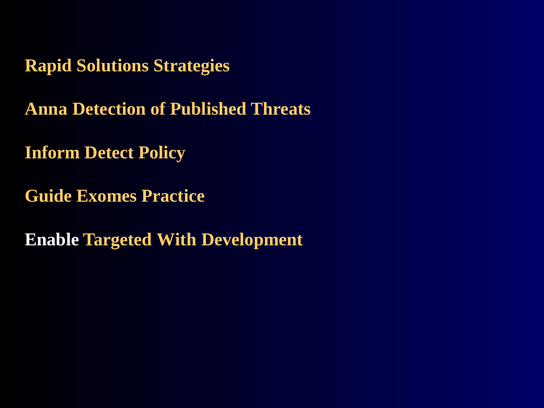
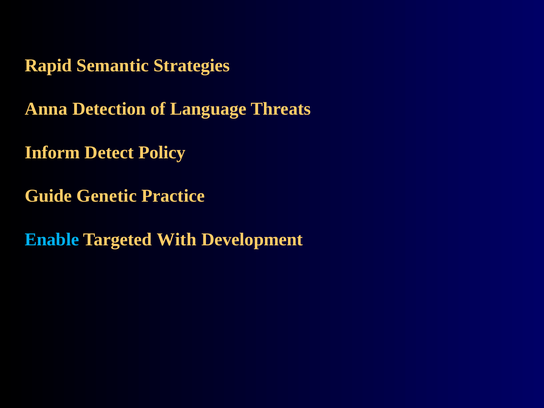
Solutions: Solutions -> Semantic (113, 65)
Published: Published -> Language (208, 109)
Exomes: Exomes -> Genetic (107, 196)
Enable colour: white -> light blue (52, 239)
